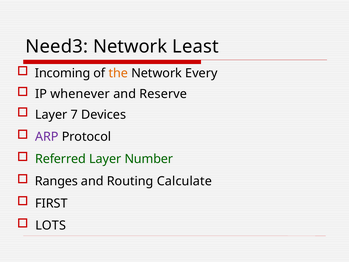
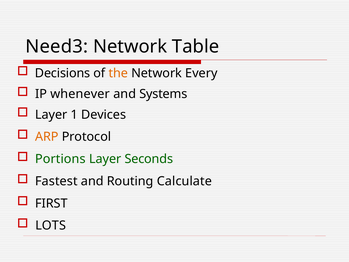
Least: Least -> Table (196, 47)
Incoming: Incoming -> Decisions (63, 73)
Reserve: Reserve -> Systems (163, 94)
7: 7 -> 1 (74, 115)
ARP colour: purple -> orange (47, 137)
Referred: Referred -> Portions (60, 159)
Number: Number -> Seconds (149, 159)
Ranges: Ranges -> Fastest (56, 181)
